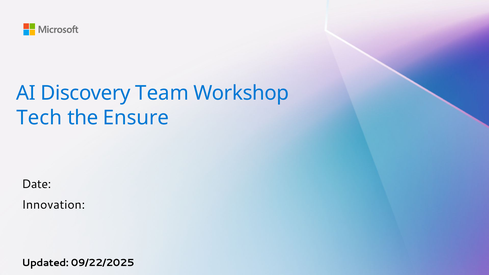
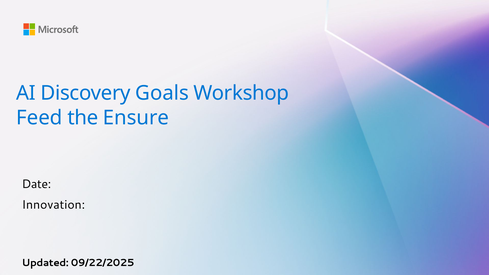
Team: Team -> Goals (162, 93)
Tech: Tech -> Feed (39, 118)
